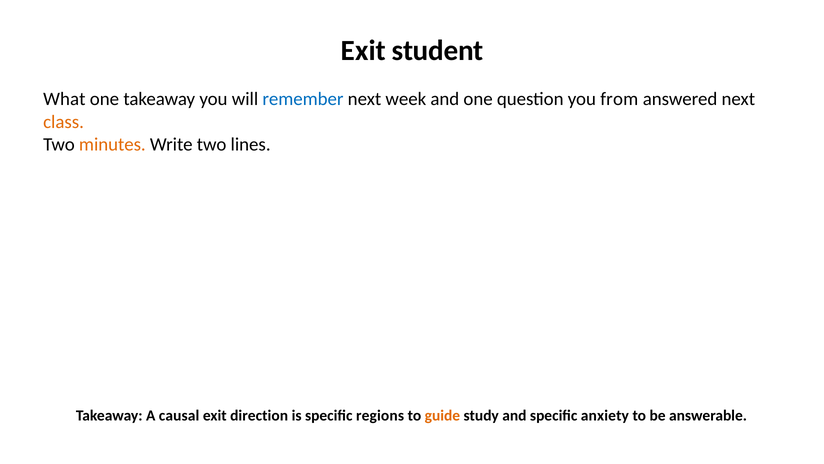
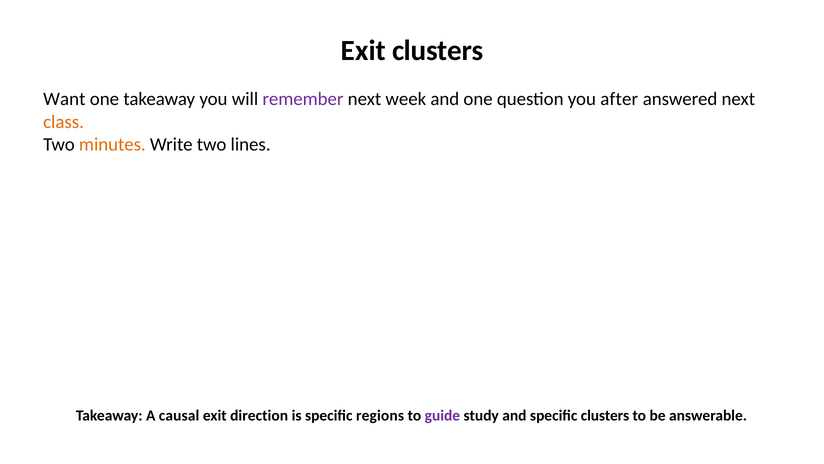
Exit student: student -> clusters (438, 50)
What: What -> Want (64, 99)
remember colour: blue -> purple (303, 99)
from: from -> after (619, 99)
guide colour: orange -> purple (442, 415)
specific anxiety: anxiety -> clusters (605, 415)
